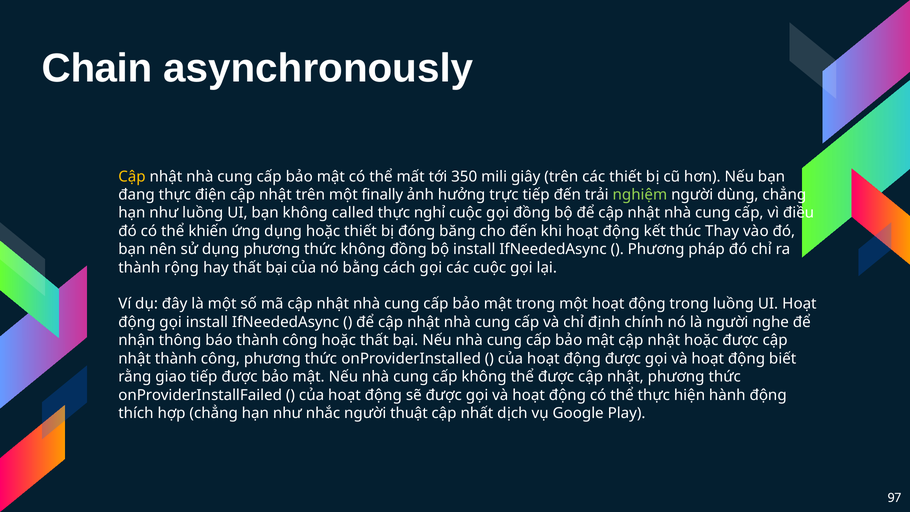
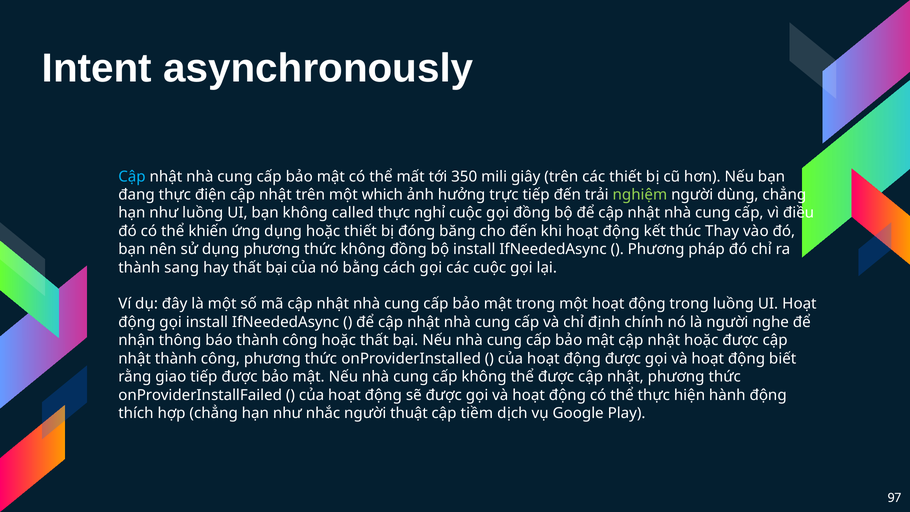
Chain: Chain -> Intent (97, 68)
Cập colour: yellow -> light blue (132, 177)
finally: finally -> which (382, 195)
rộng: rộng -> sang (182, 268)
nhất: nhất -> tiềm (477, 413)
